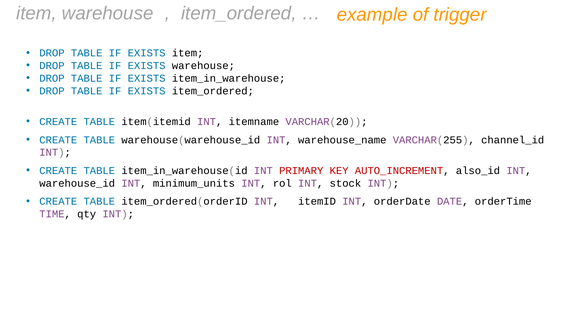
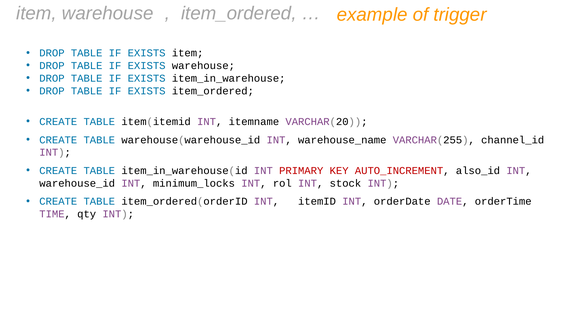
minimum_units: minimum_units -> minimum_locks (194, 184)
